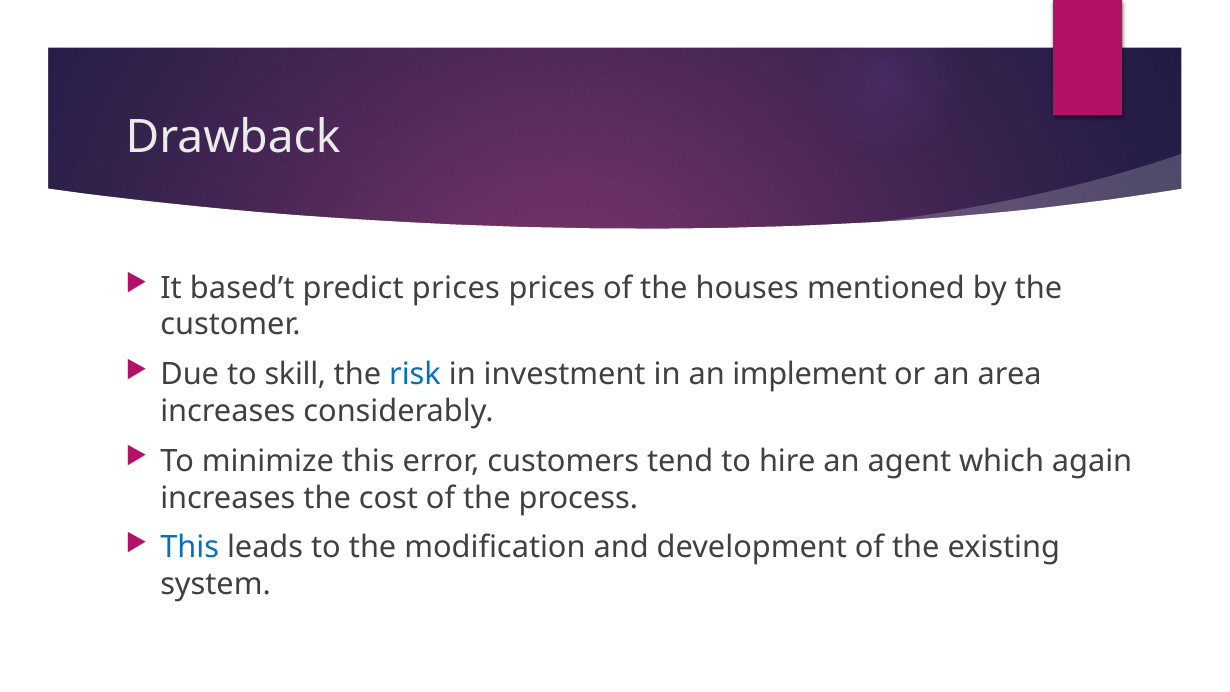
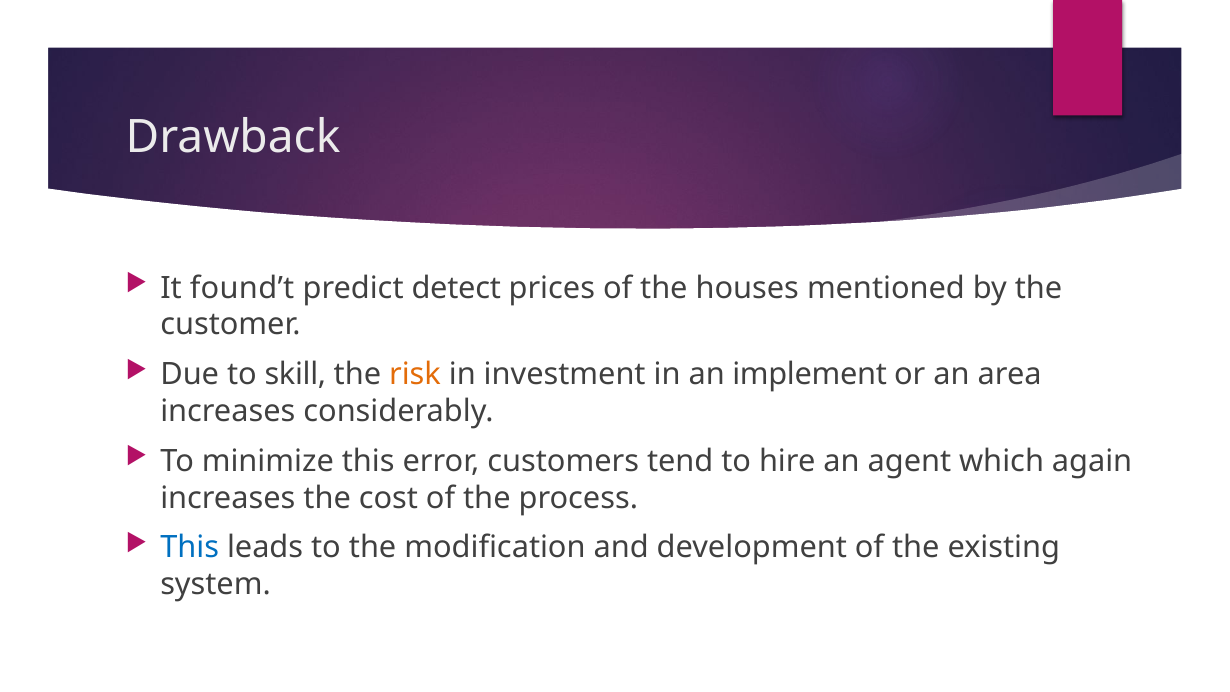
based’t: based’t -> found’t (242, 288)
predict prices: prices -> detect (456, 288)
risk colour: blue -> orange (415, 374)
